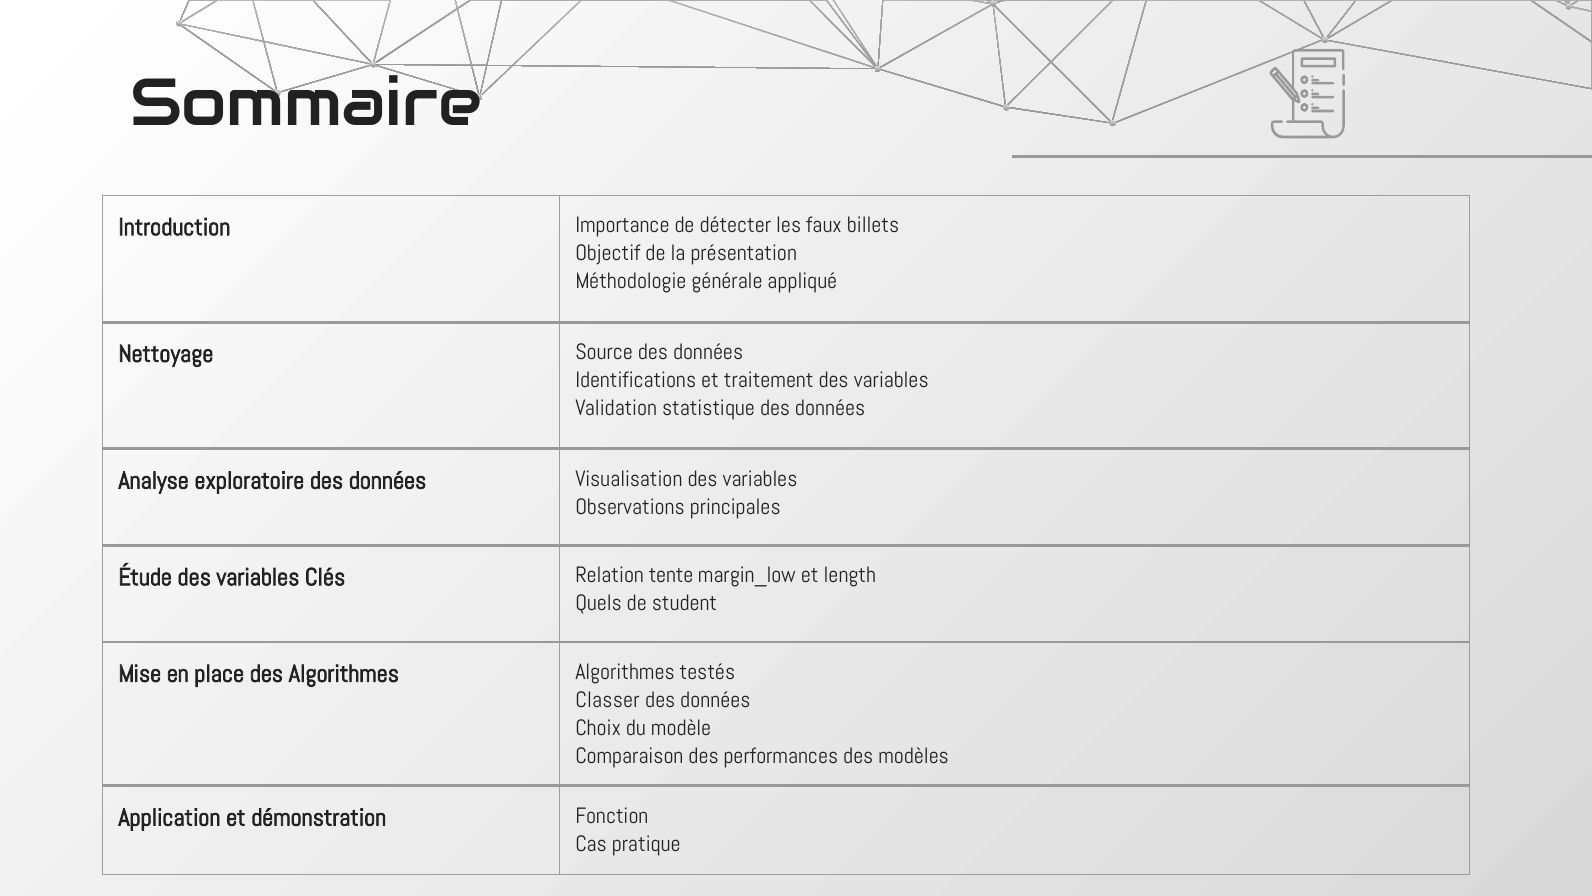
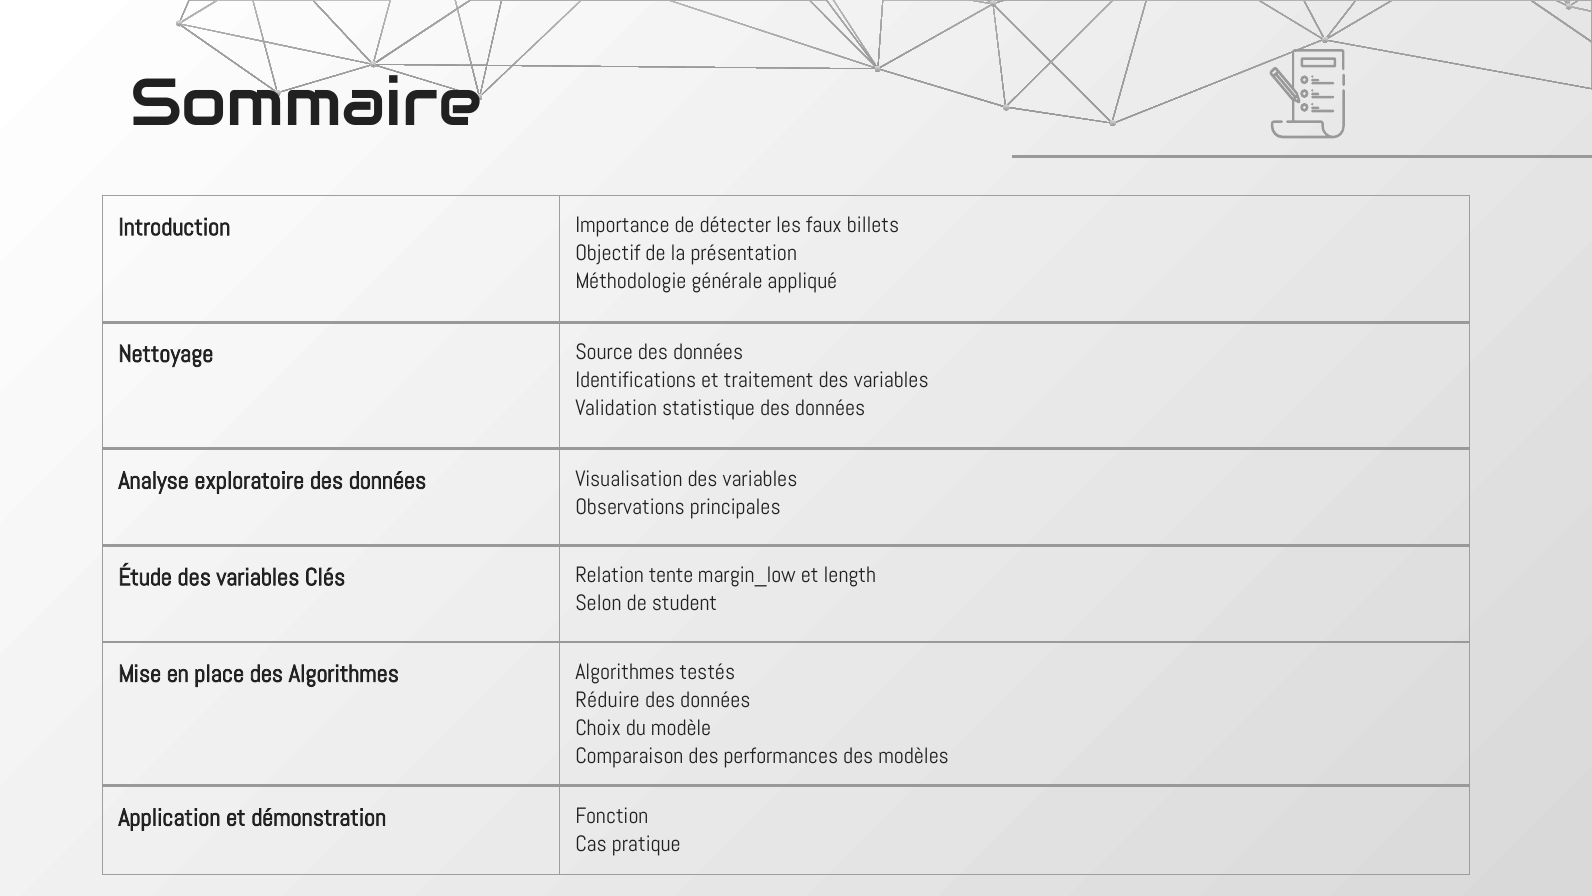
Quels: Quels -> Selon (598, 603)
Classer: Classer -> Réduire (608, 700)
